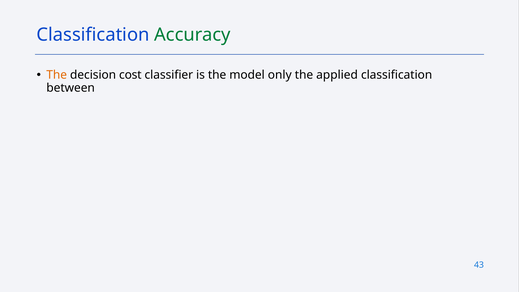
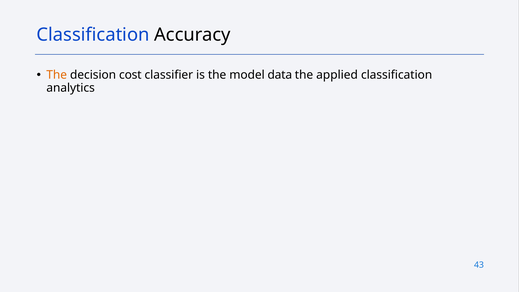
Accuracy colour: green -> black (192, 35)
only: only -> data (280, 75)
between: between -> analytics (71, 88)
